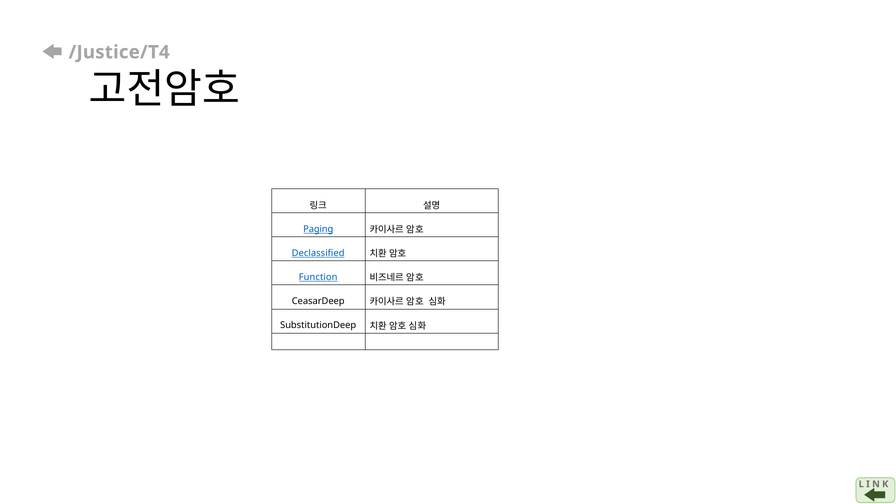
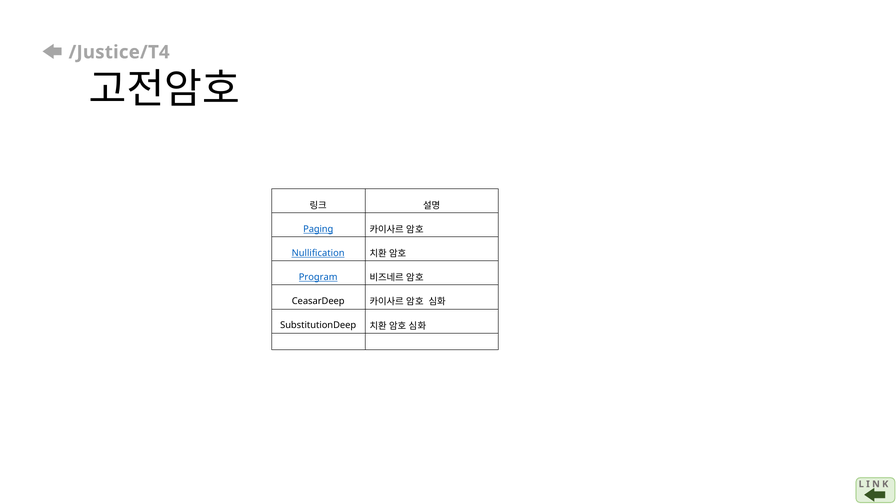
Declassified: Declassified -> Nullification (318, 253)
Function: Function -> Program (318, 277)
